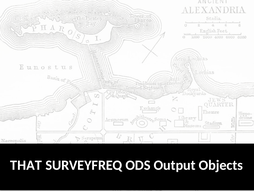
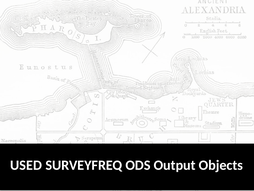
THAT: THAT -> USED (26, 165)
